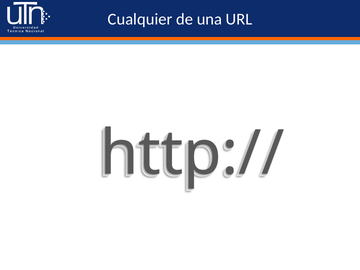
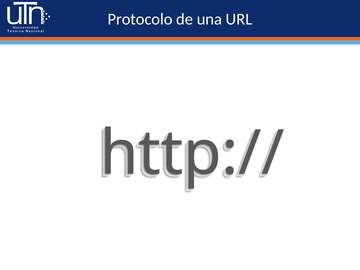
Cualquier: Cualquier -> Protocolo (140, 19)
